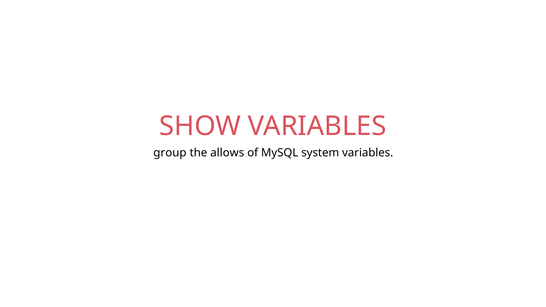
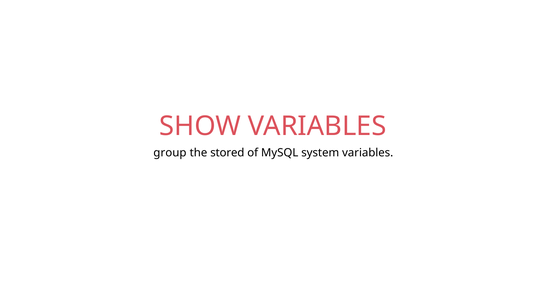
allows: allows -> stored (227, 153)
